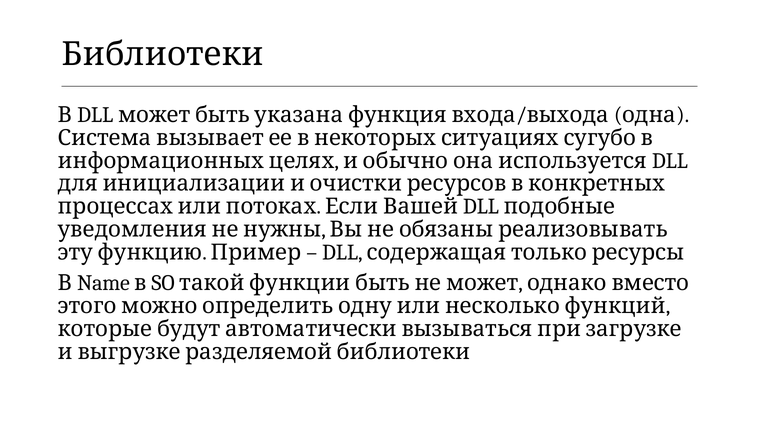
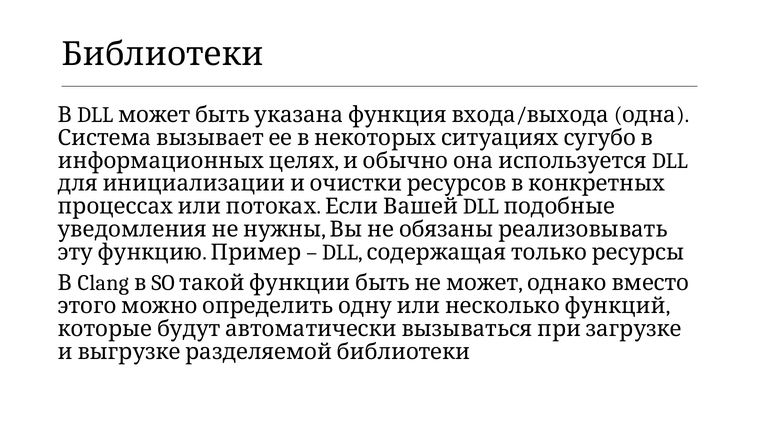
Name: Name -> Clang (103, 283)
